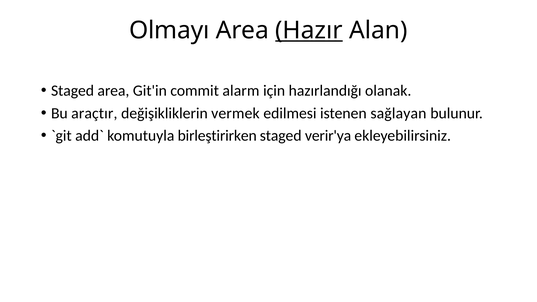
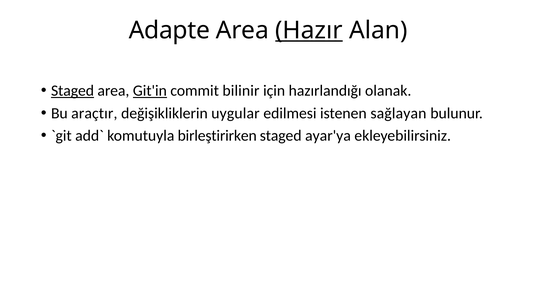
Olmayı: Olmayı -> Adapte (169, 30)
Staged underline: none -> present (73, 91)
Git'in underline: none -> present (150, 91)
alarm: alarm -> bilinir (241, 91)
vermek: vermek -> uygular (235, 113)
verir'ya: verir'ya -> ayar'ya (328, 136)
